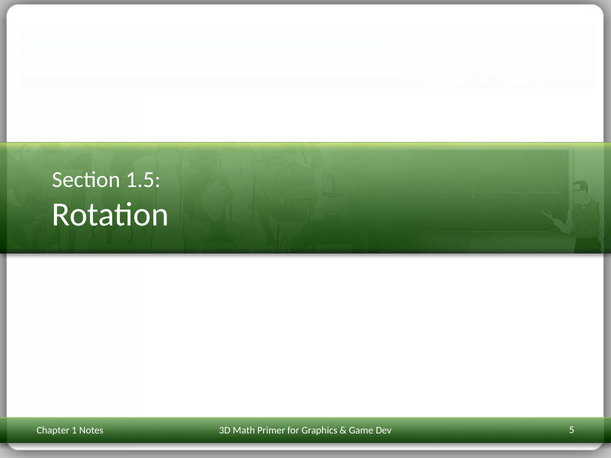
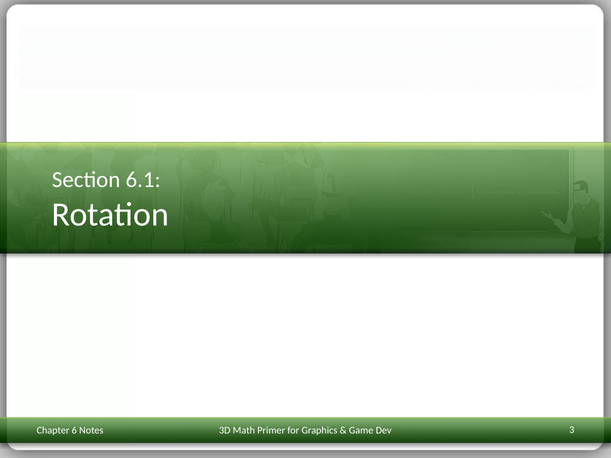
1.5: 1.5 -> 6.1 (143, 180)
1: 1 -> 6 (74, 430)
5: 5 -> 3 (572, 430)
